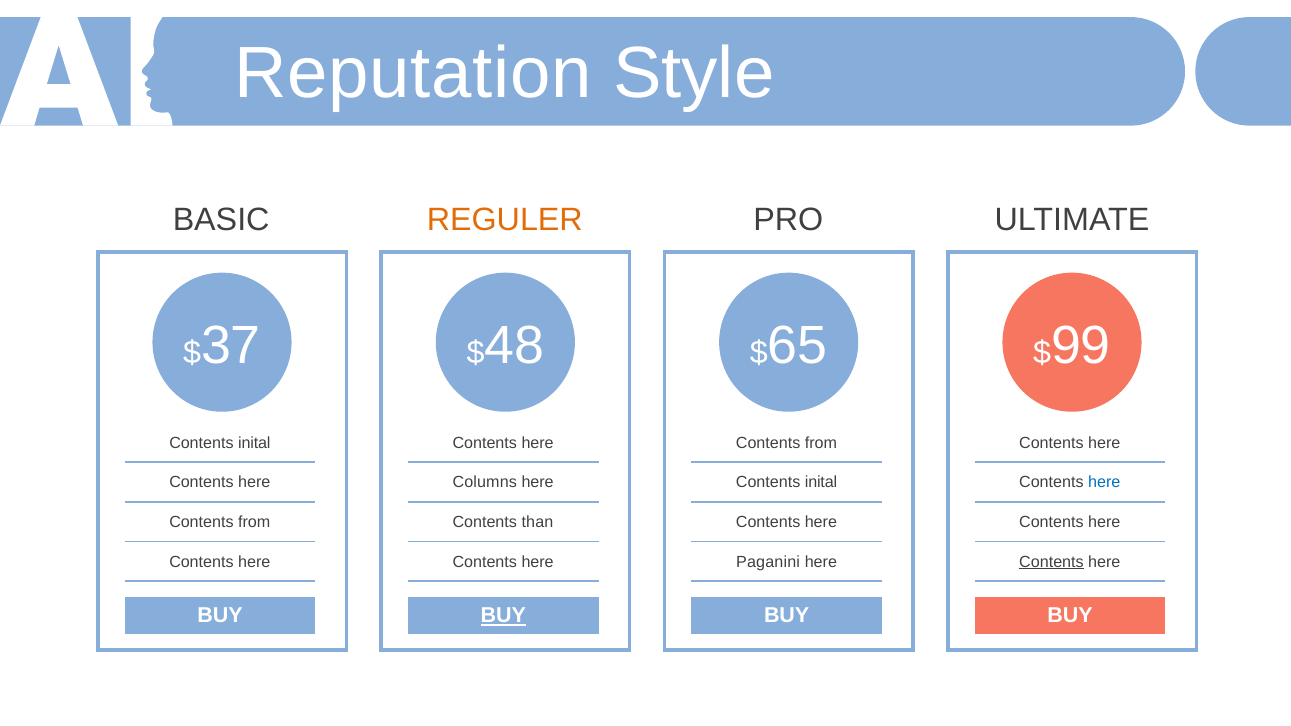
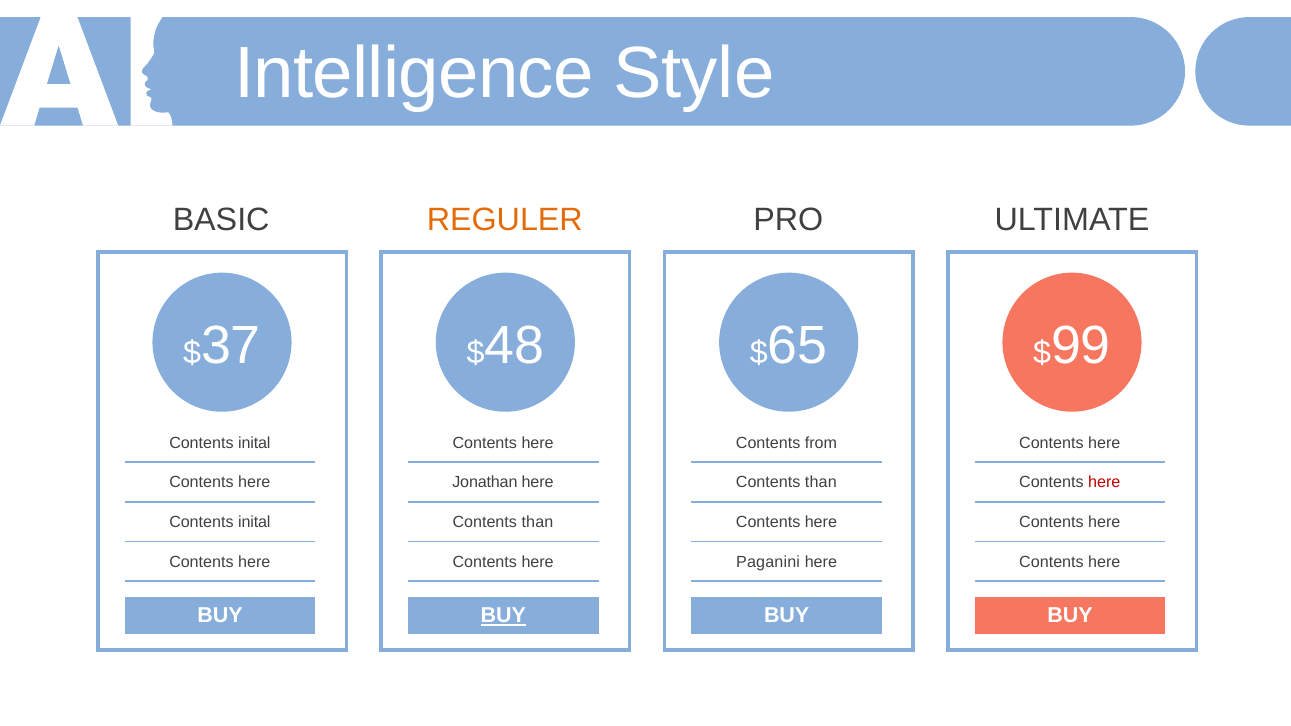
Reputation: Reputation -> Intelligence (414, 74)
Columns: Columns -> Jonathan (485, 483)
inital: inital -> than (821, 483)
here colour: blue -> red (1104, 483)
from: from -> inital (254, 522)
Contents underline: present -> none (1051, 562)
